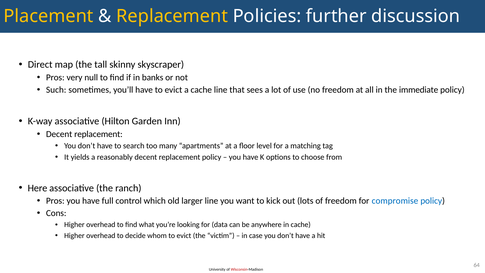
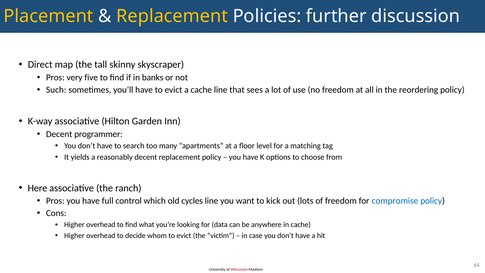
null: null -> five (91, 77)
immediate: immediate -> reordering (419, 90)
replacement: replacement -> programmer (98, 134)
larger: larger -> cycles (192, 201)
